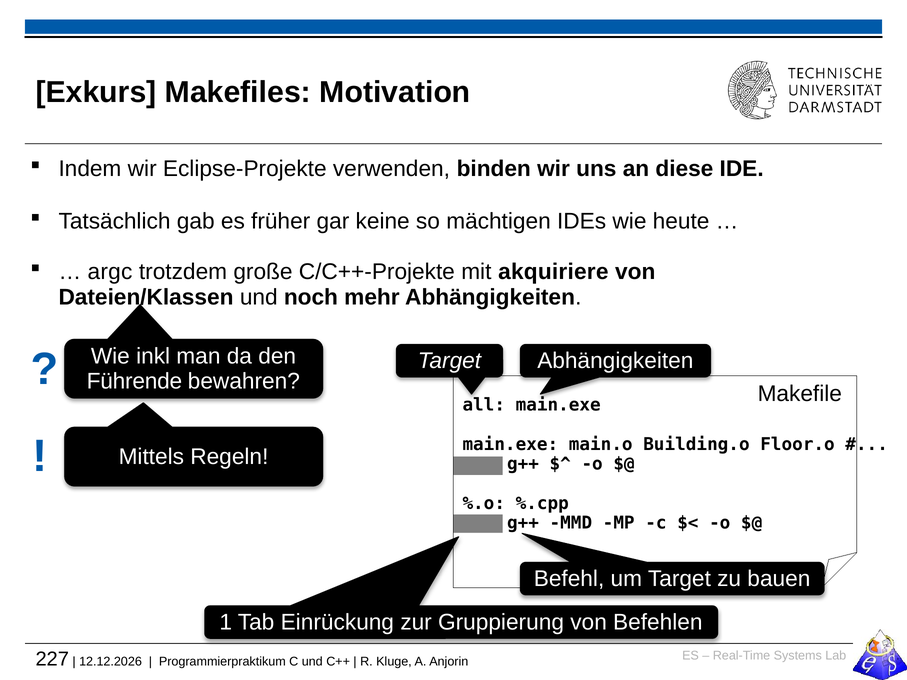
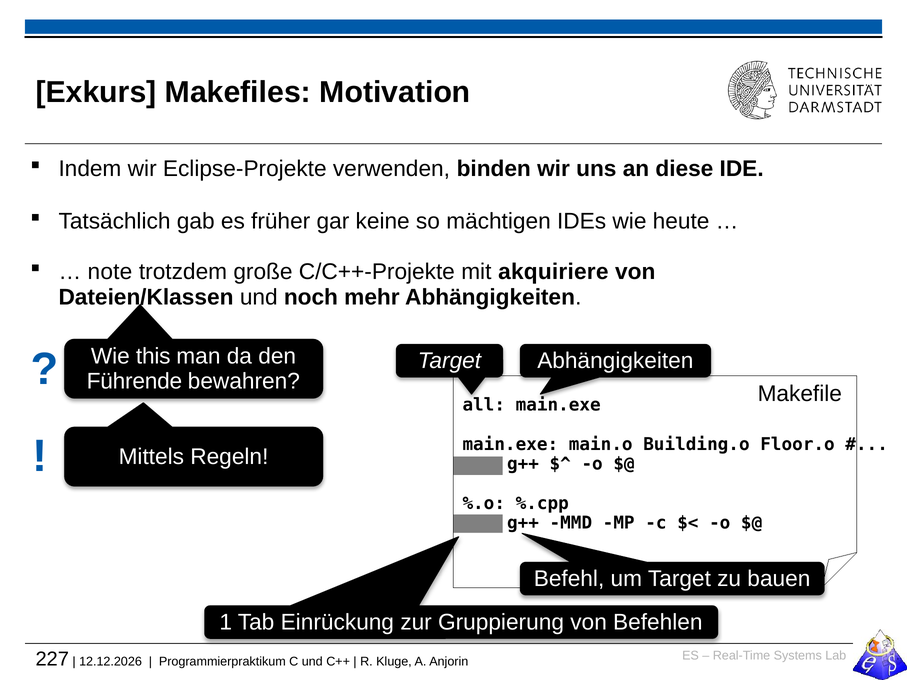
argc: argc -> note (110, 272)
inkl: inkl -> this (153, 356)
